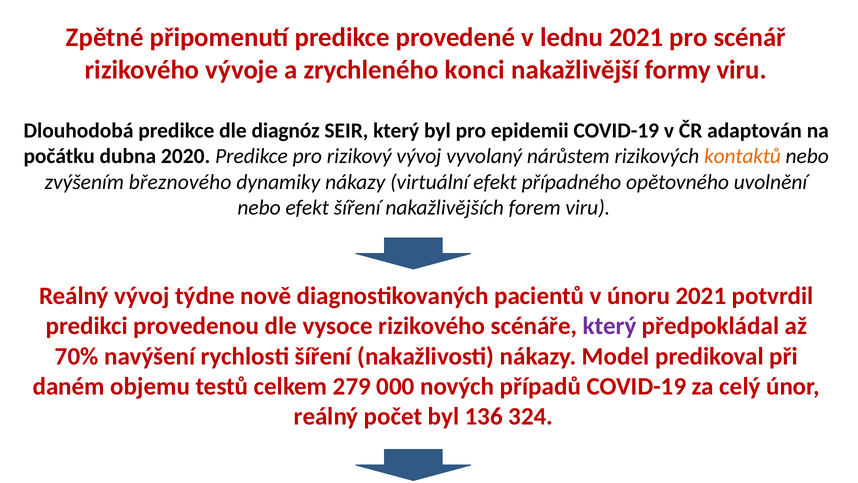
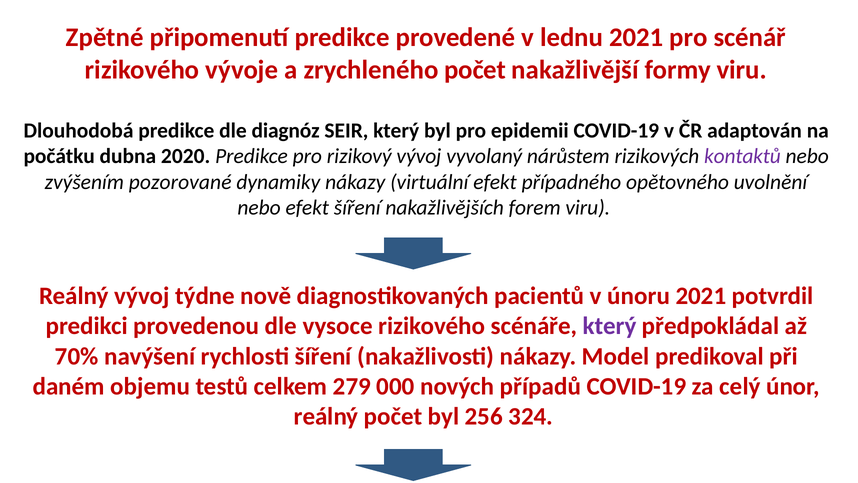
zrychleného konci: konci -> počet (475, 70)
kontaktů colour: orange -> purple (742, 156)
březnového: březnového -> pozorované (180, 182)
136: 136 -> 256 (484, 416)
